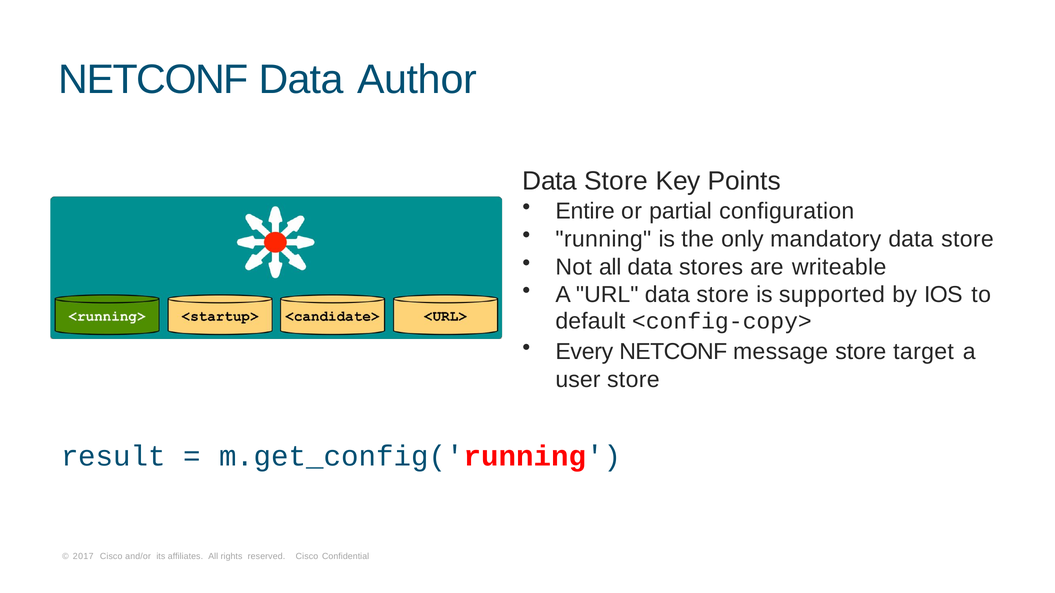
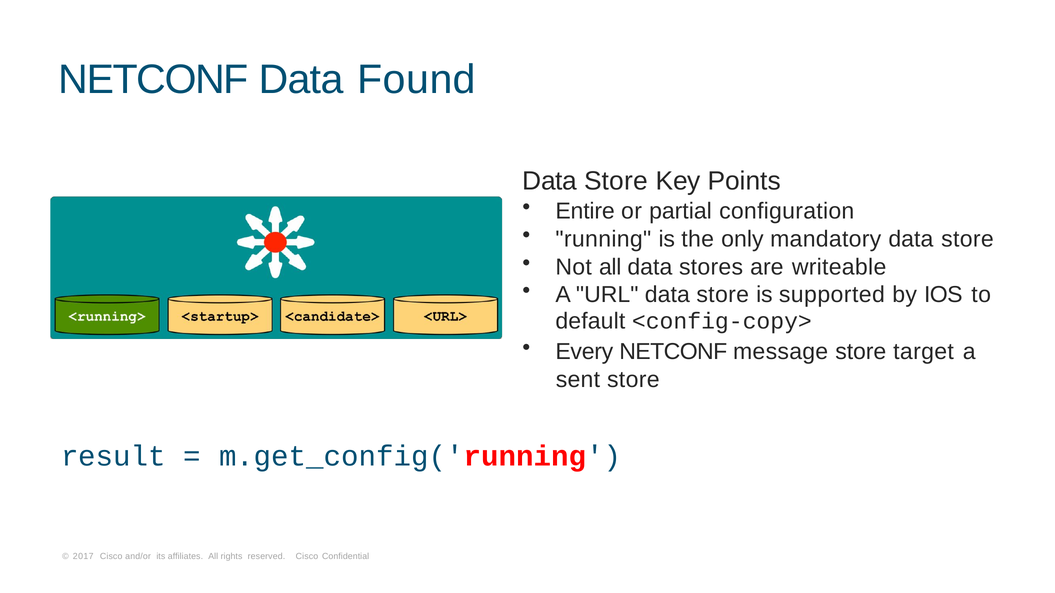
Author: Author -> Found (417, 80)
user: user -> sent (578, 380)
